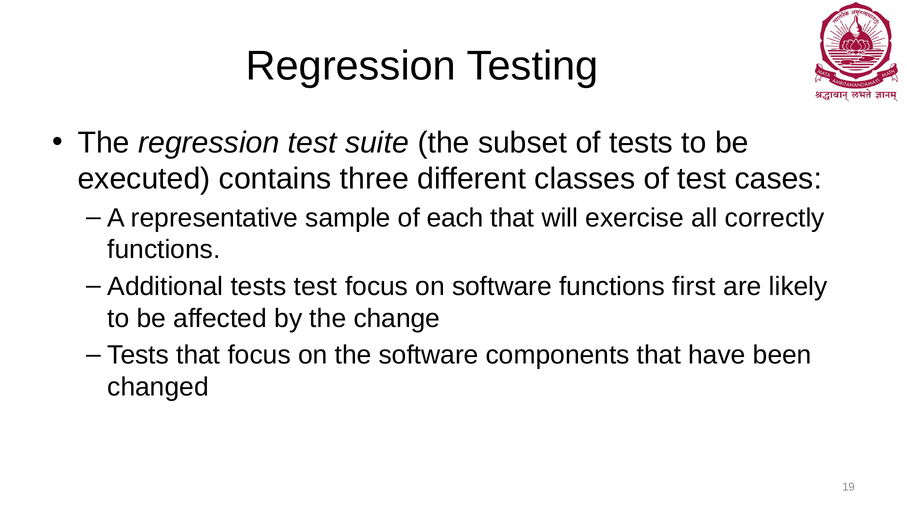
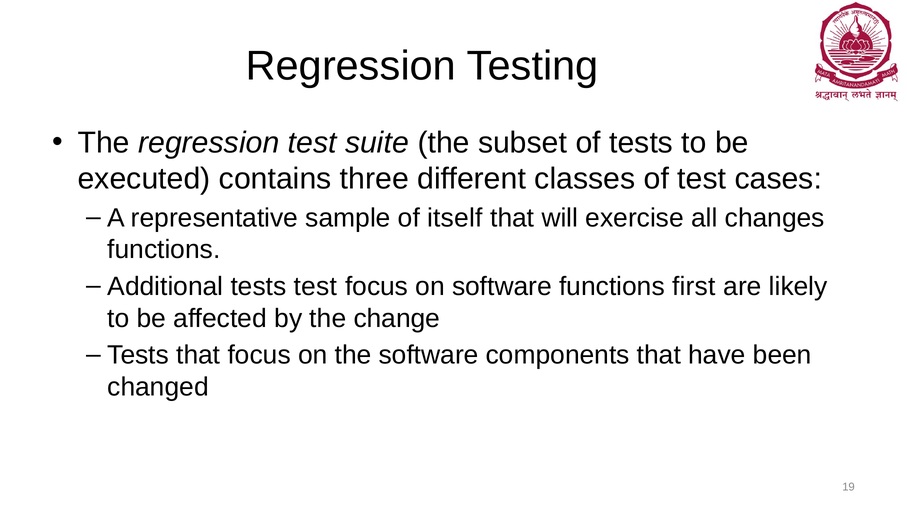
each: each -> itself (455, 218)
correctly: correctly -> changes (775, 218)
